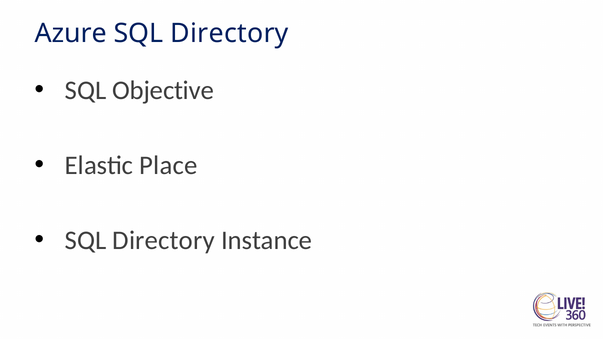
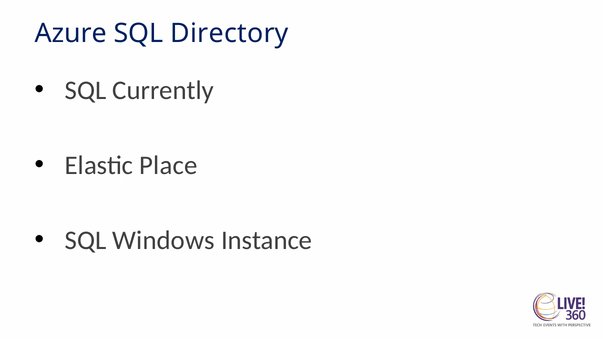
Objective: Objective -> Currently (163, 91)
Directory: Directory -> Windows (164, 241)
